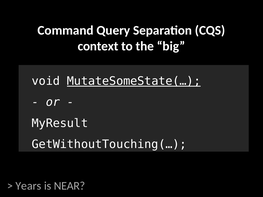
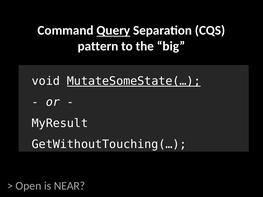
Query underline: none -> present (113, 31)
context: context -> pattern (98, 46)
Years: Years -> Open (28, 186)
